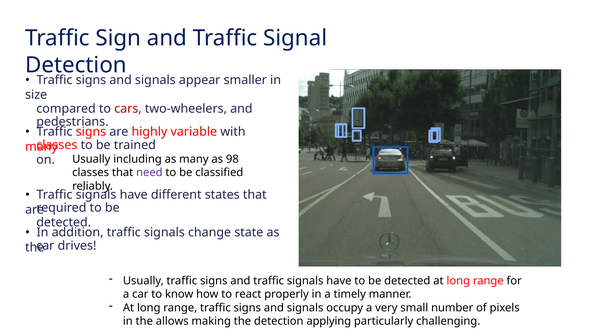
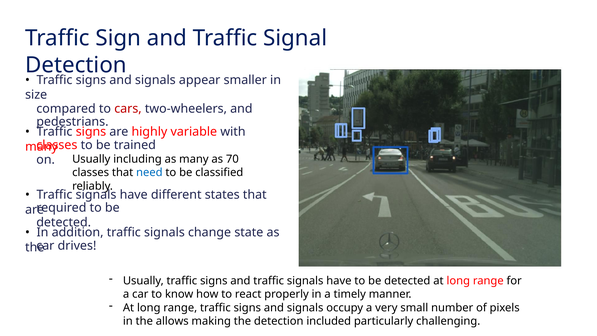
98: 98 -> 70 (232, 159)
need colour: purple -> blue (149, 173)
applying: applying -> included (329, 321)
